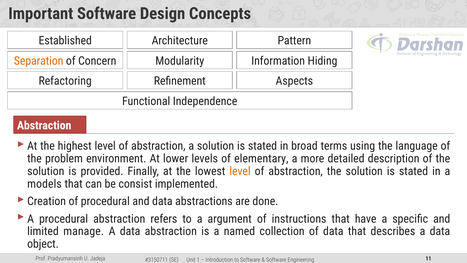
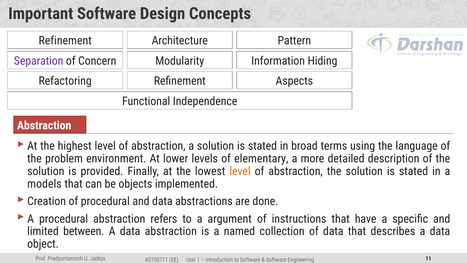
Established: Established -> Refinement (65, 41)
Separation colour: orange -> purple (39, 61)
consist: consist -> objects (135, 184)
manage: manage -> between (84, 231)
